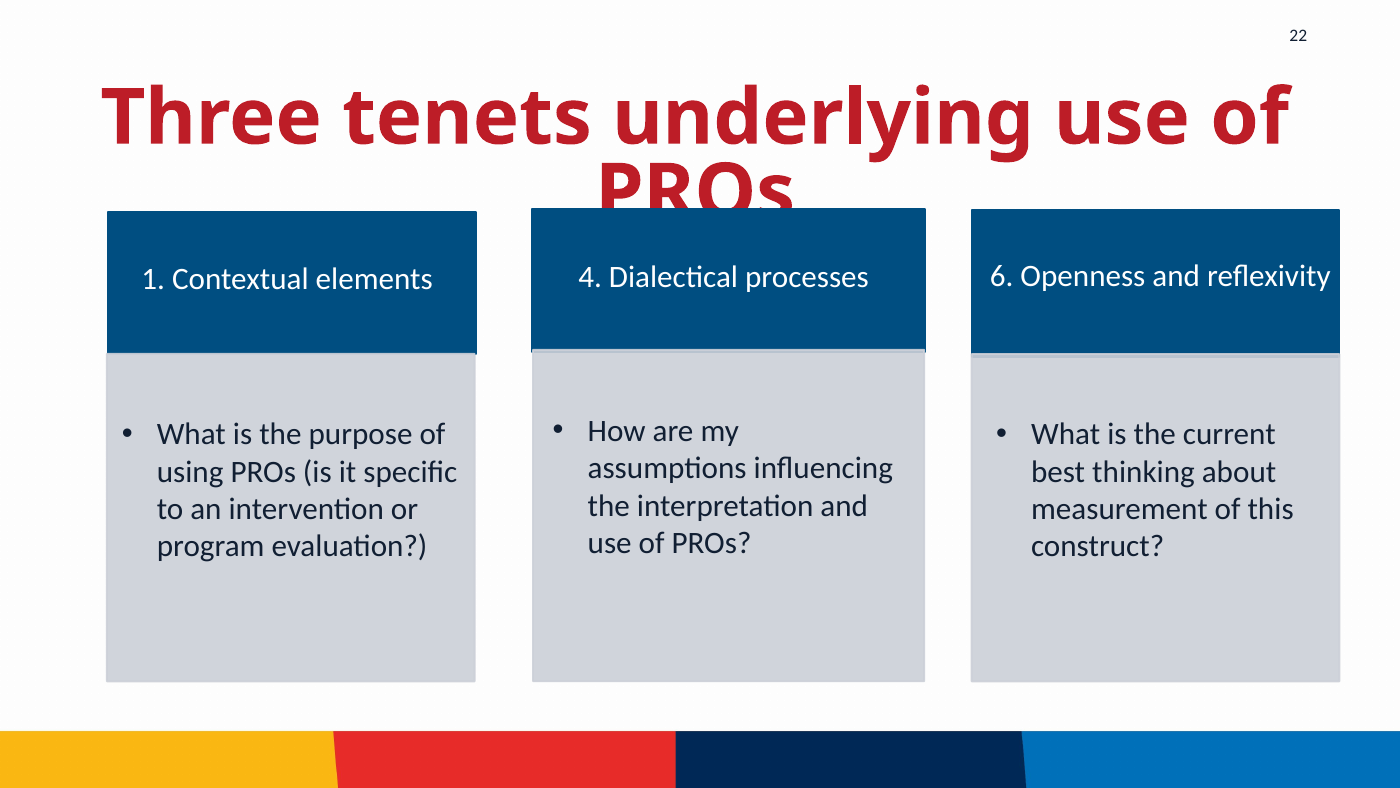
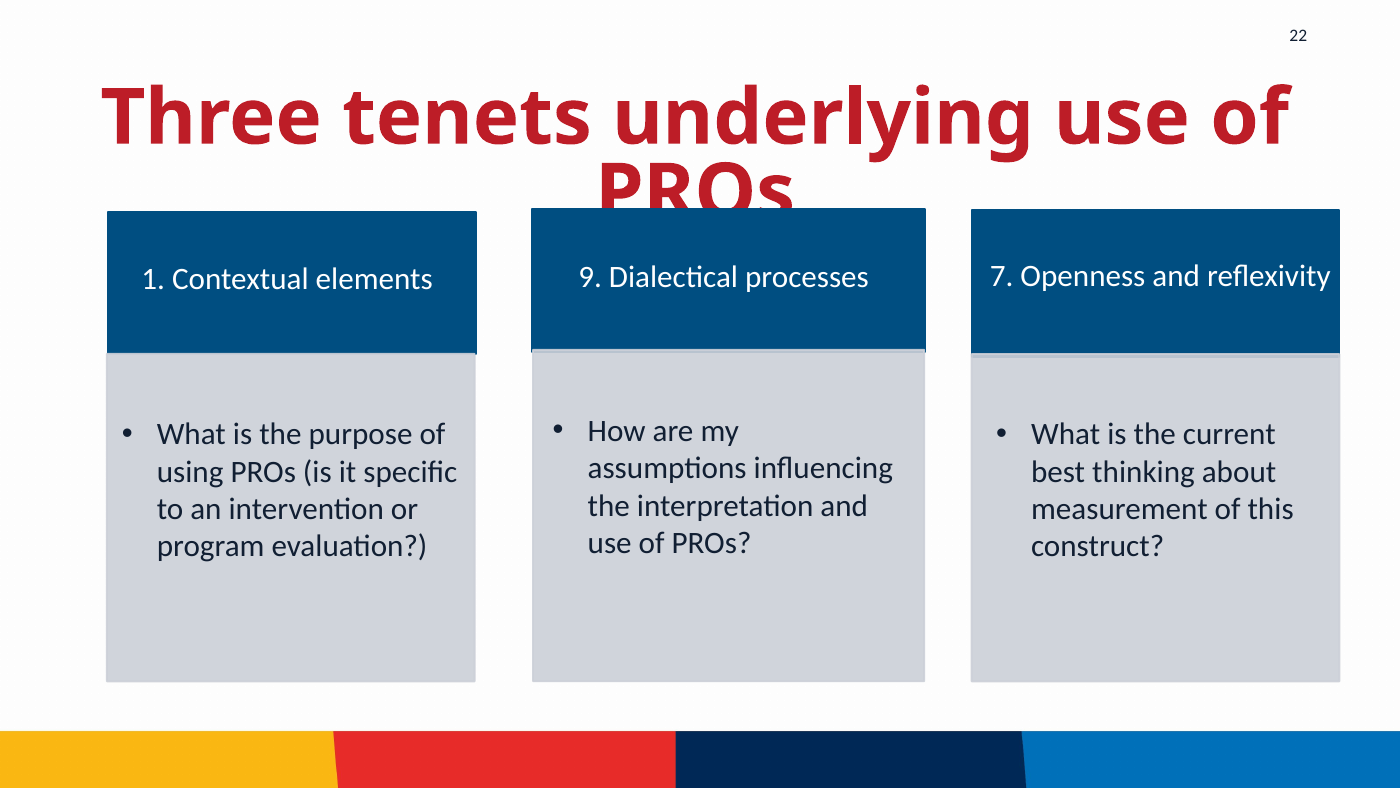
4: 4 -> 9 (590, 277)
6: 6 -> 7 (1002, 276)
